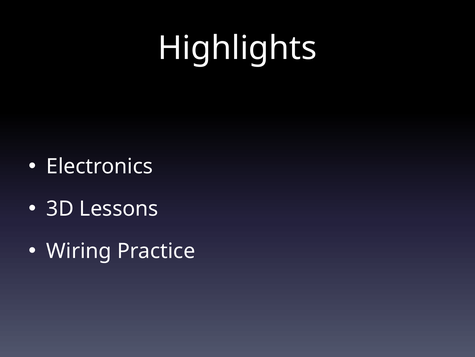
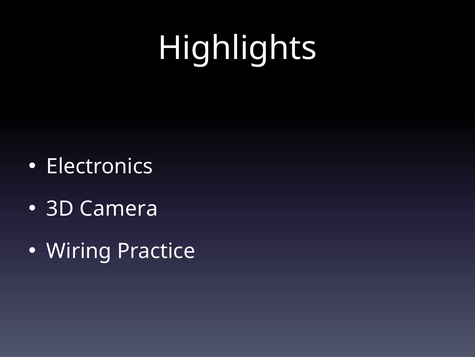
Lessons: Lessons -> Camera (119, 208)
